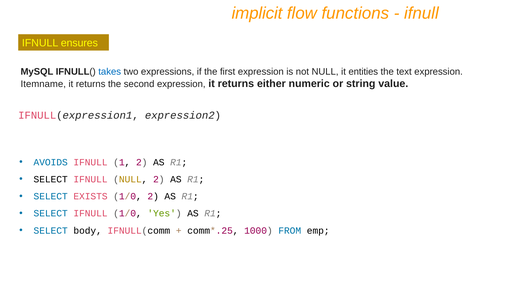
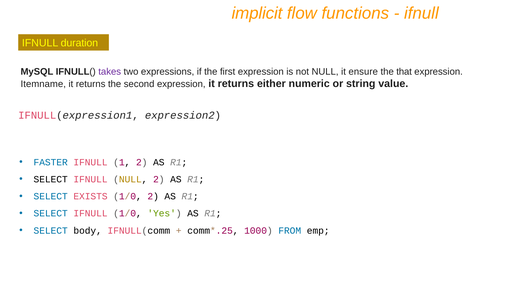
ensures: ensures -> duration (79, 43)
takes colour: blue -> purple (110, 72)
entities: entities -> ensure (363, 72)
text: text -> that (404, 72)
AVOIDS: AVOIDS -> FASTER (51, 162)
